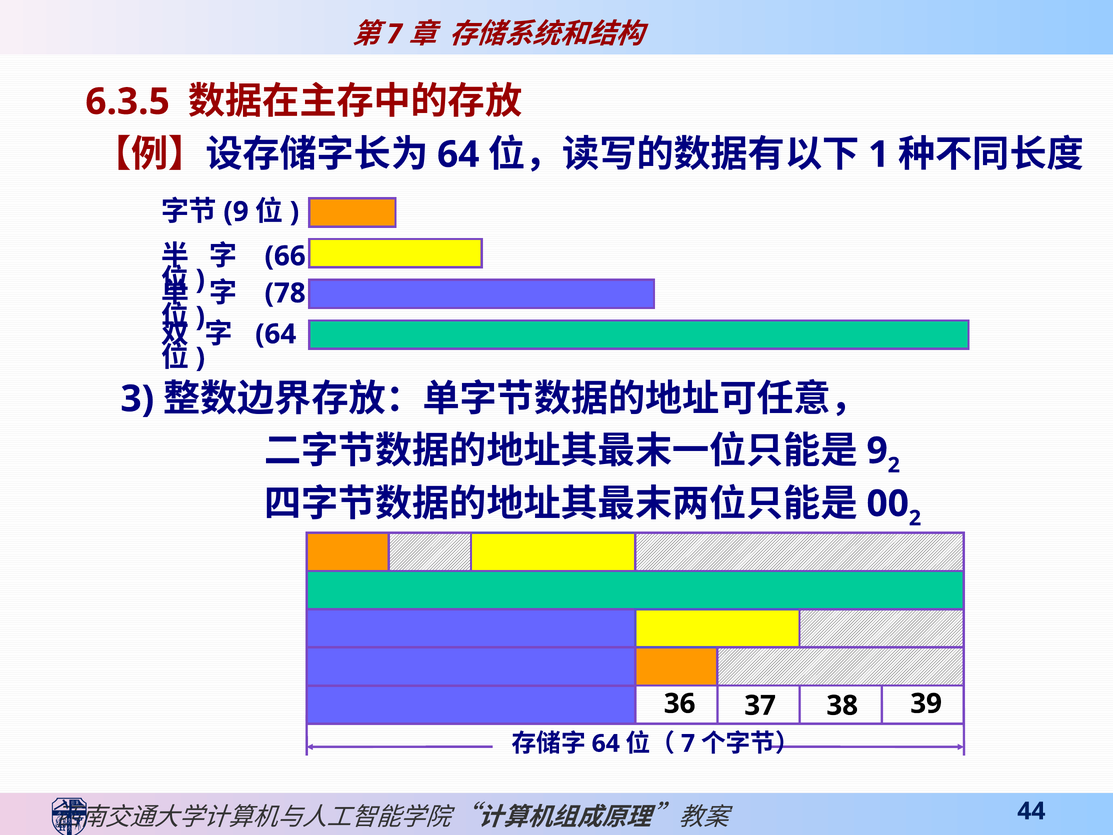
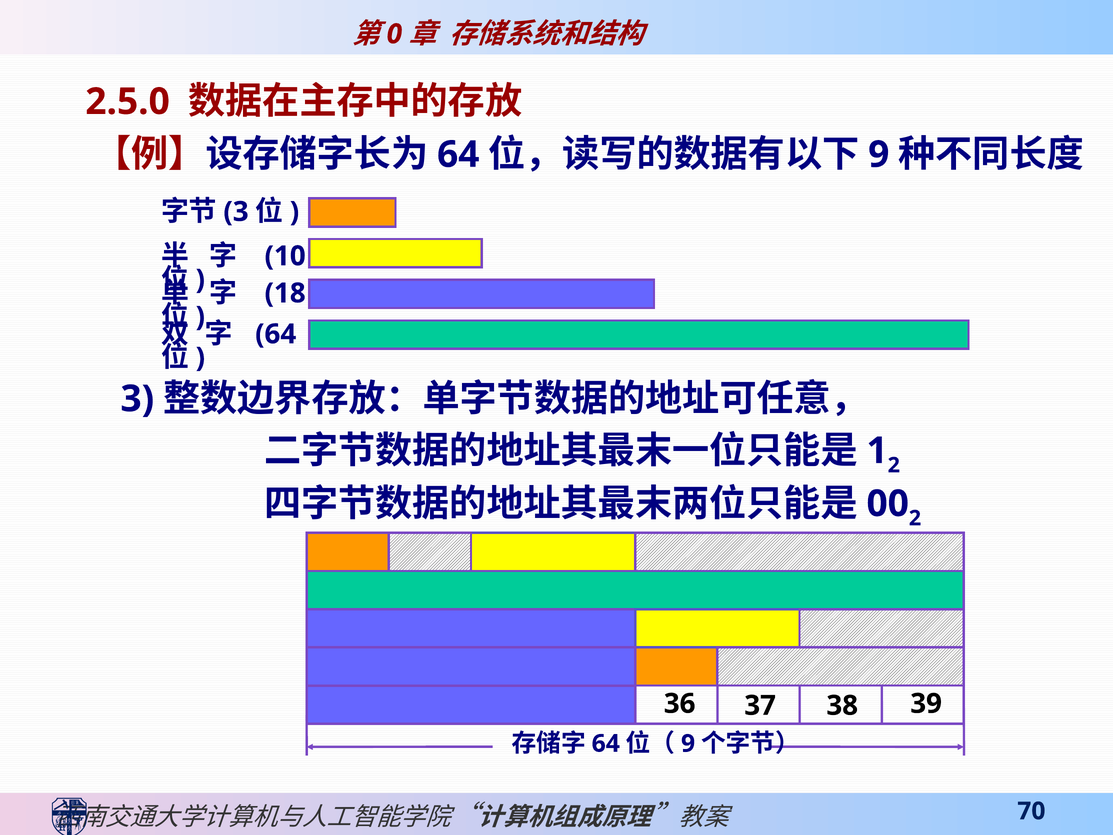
7: 7 -> 0 (394, 34)
6.3.5: 6.3.5 -> 2.5.0 (128, 102)
1: 1 -> 9 (879, 155)
9: 9 -> 3 (236, 212)
66: 66 -> 10 (285, 256)
78: 78 -> 18 (285, 293)
9: 9 -> 1 (877, 451)
7: 7 -> 9 (688, 743)
44: 44 -> 70 (1031, 811)
